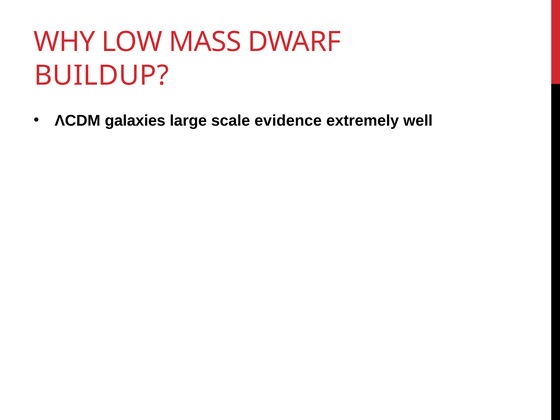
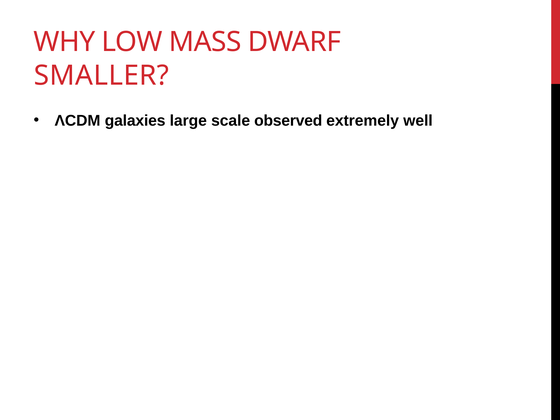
BUILDUP: BUILDUP -> SMALLER (102, 76)
evidence: evidence -> observed (288, 121)
